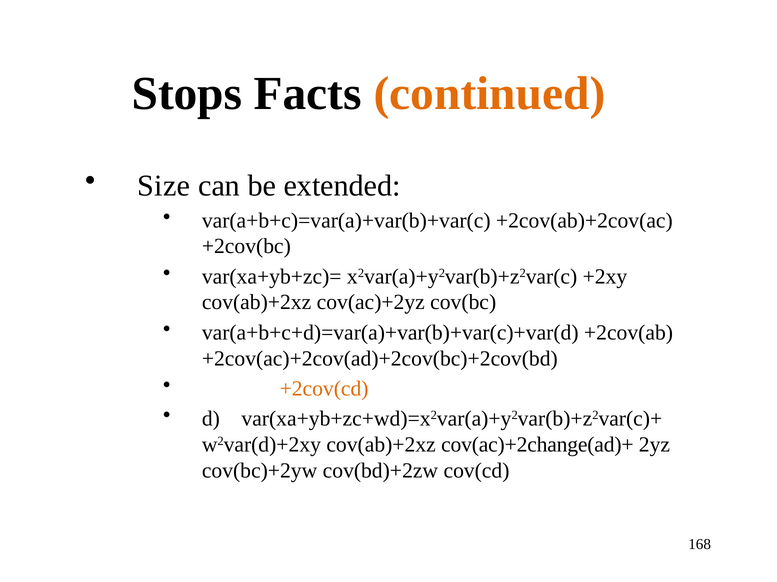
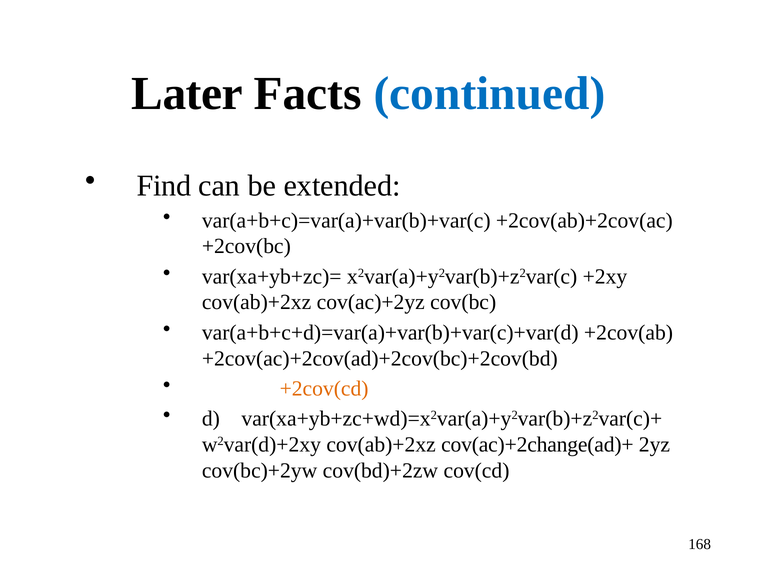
Stops: Stops -> Later (187, 94)
continued colour: orange -> blue (490, 94)
Size: Size -> Find (164, 186)
